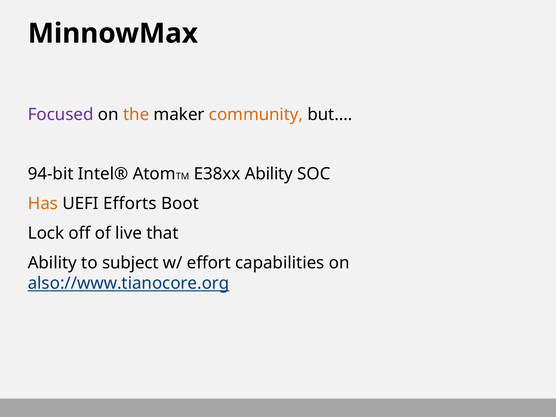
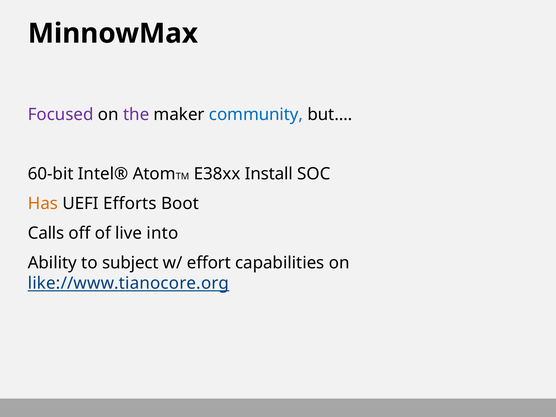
the colour: orange -> purple (136, 115)
community colour: orange -> blue (256, 115)
94-bit: 94-bit -> 60-bit (51, 174)
E38xx Ability: Ability -> Install (269, 174)
Lock: Lock -> Calls (46, 233)
that: that -> into (162, 233)
also://www.tianocore.org: also://www.tianocore.org -> like://www.tianocore.org (128, 283)
